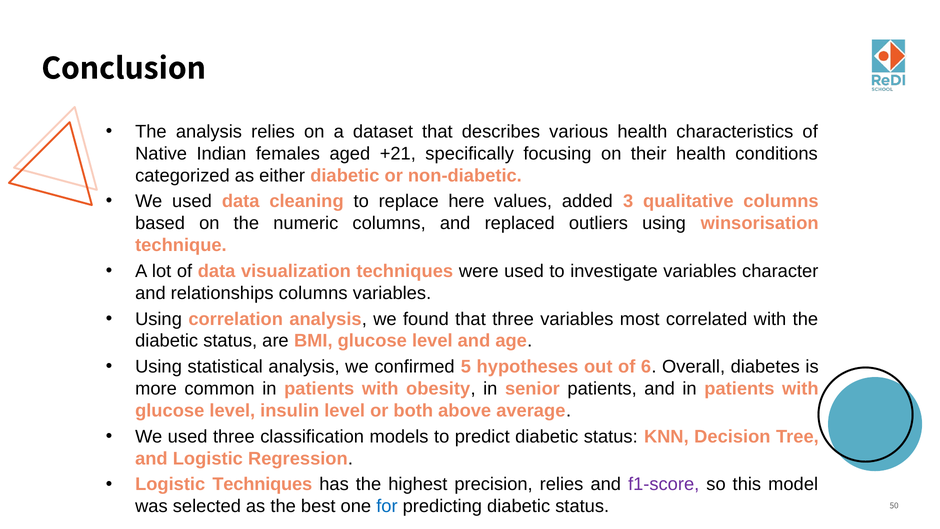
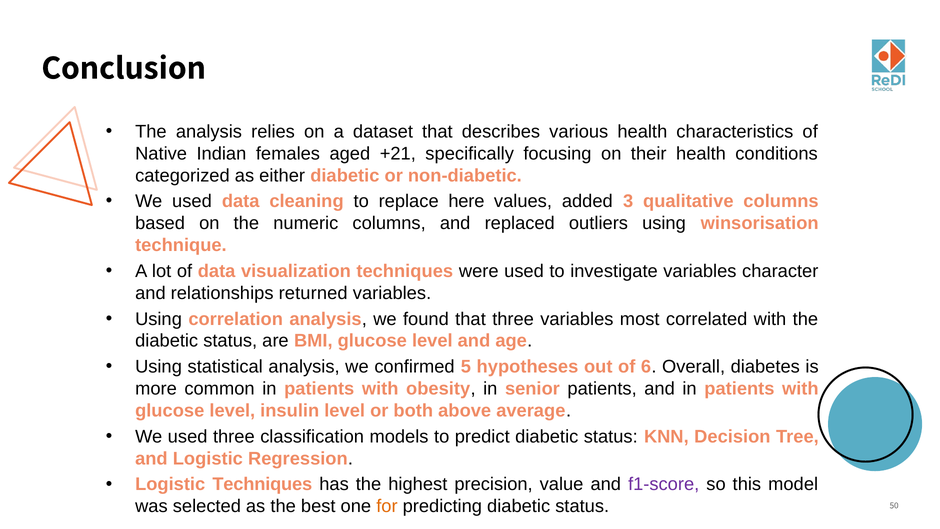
relationships columns: columns -> returned (313, 293)
precision relies: relies -> value (562, 484)
for colour: blue -> orange (387, 506)
